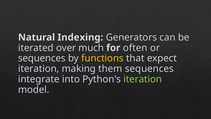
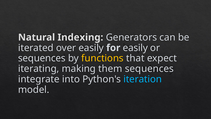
over much: much -> easily (91, 48)
for often: often -> easily (135, 48)
iteration: iteration -> iterating (39, 69)
iteration colour: light green -> light blue (143, 79)
